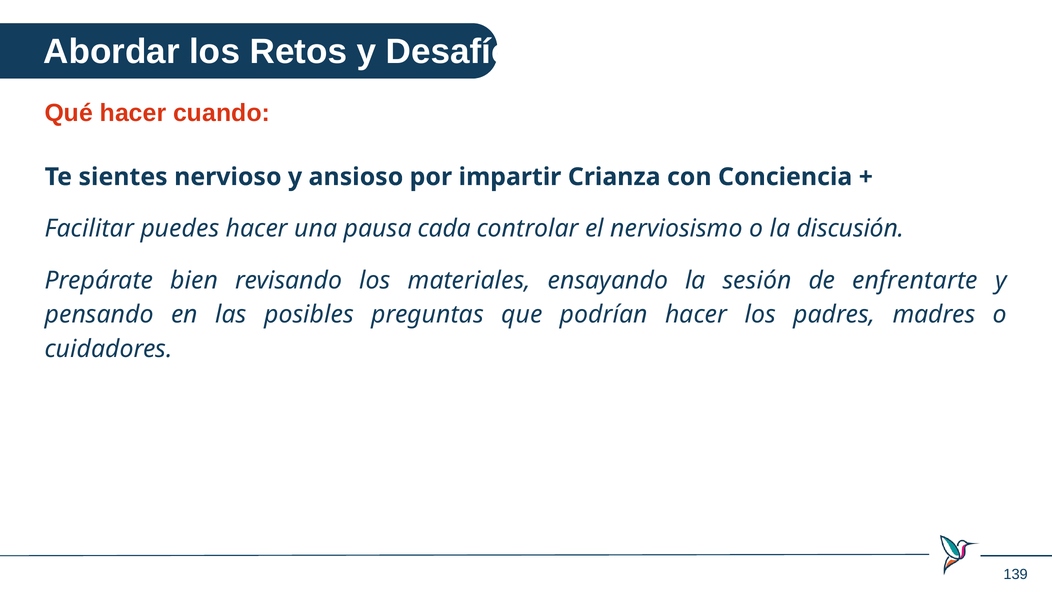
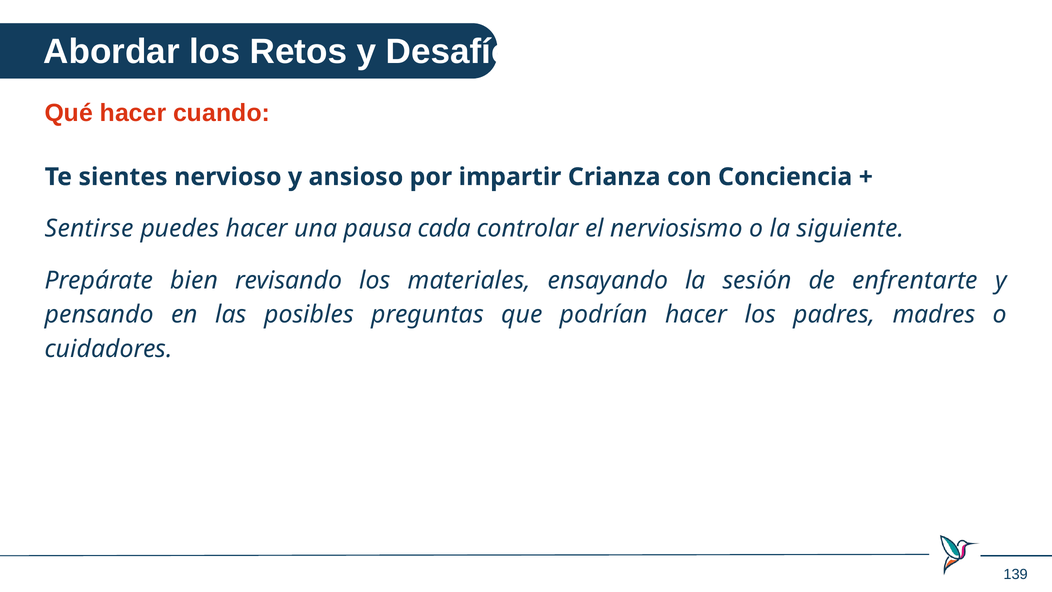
Facilitar: Facilitar -> Sentirse (89, 229)
discusión: discusión -> siguiente (850, 229)
